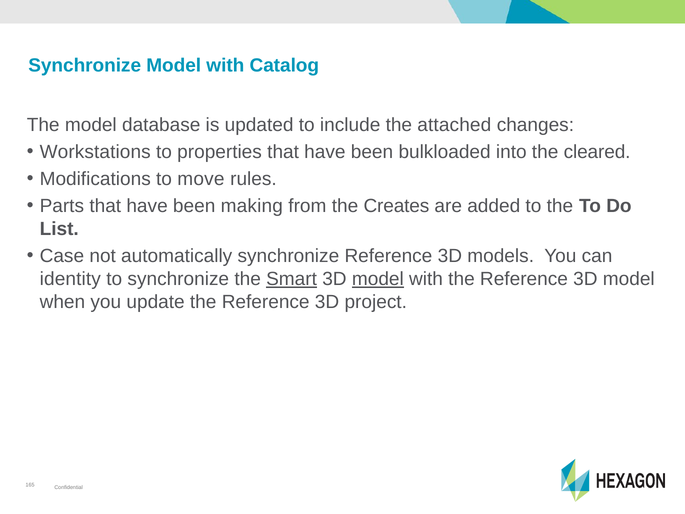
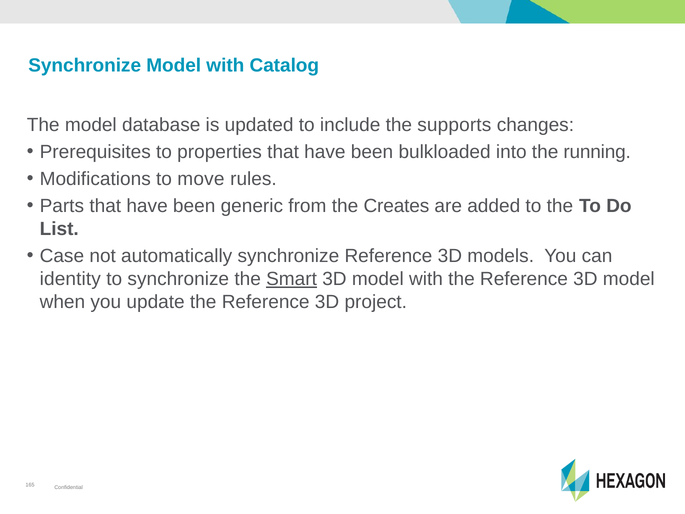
attached: attached -> supports (454, 125)
Workstations: Workstations -> Prerequisites (95, 152)
cleared: cleared -> running (597, 152)
making: making -> generic (252, 206)
model underline: present -> none (378, 279)
